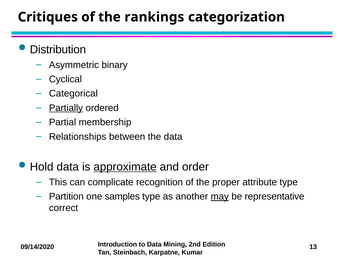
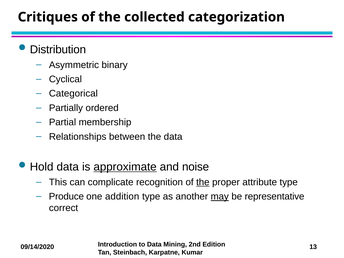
rankings: rankings -> collected (154, 17)
Partially underline: present -> none (66, 108)
order: order -> noise (196, 167)
the underline: none -> present (203, 182)
Partition: Partition -> Produce (66, 197)
samples: samples -> addition (122, 197)
